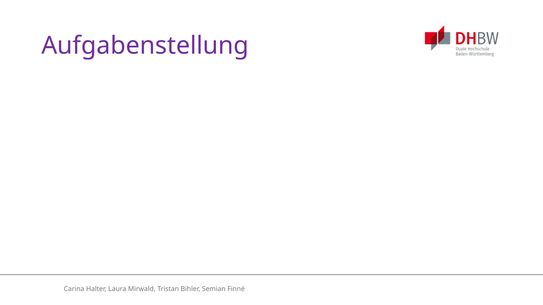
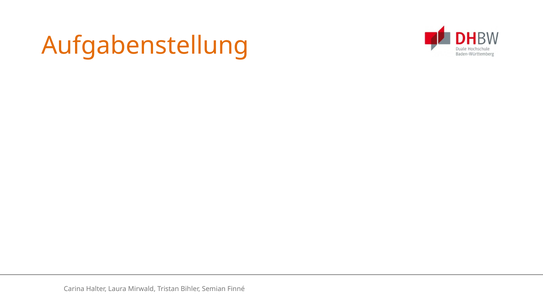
Aufgabenstellung colour: purple -> orange (145, 46)
